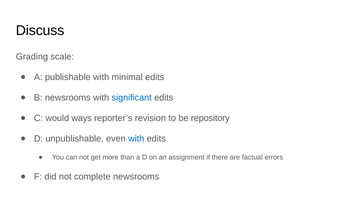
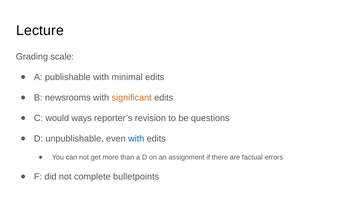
Discuss: Discuss -> Lecture (40, 31)
significant colour: blue -> orange (132, 98)
repository: repository -> questions (210, 118)
complete newsrooms: newsrooms -> bulletpoints (136, 177)
